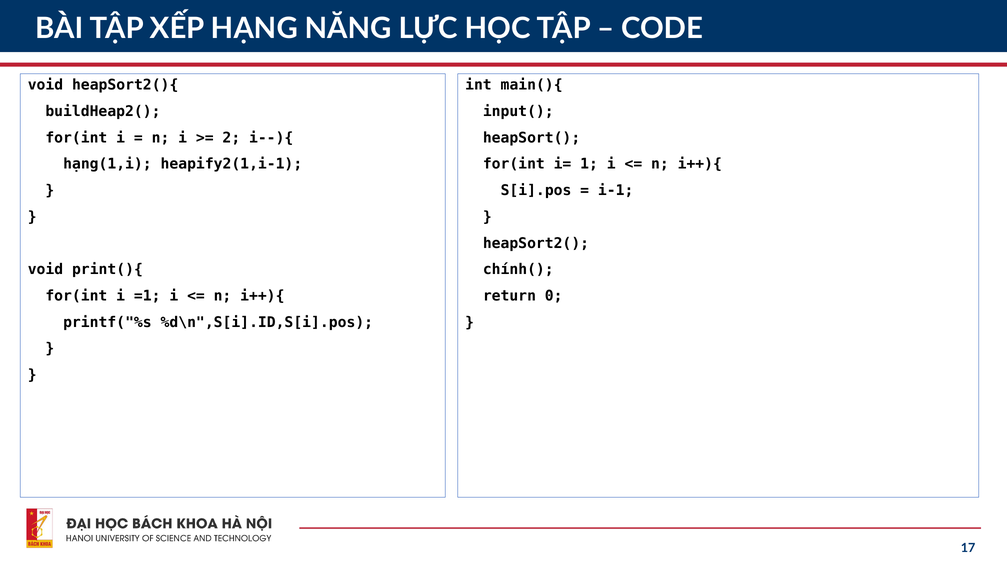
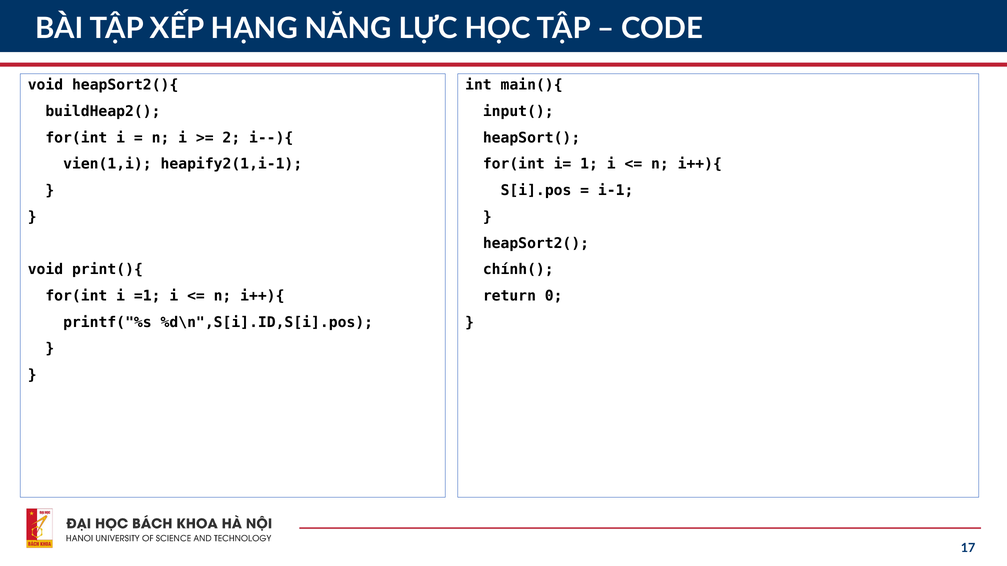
hạng(1,i: hạng(1,i -> vien(1,i (107, 164)
